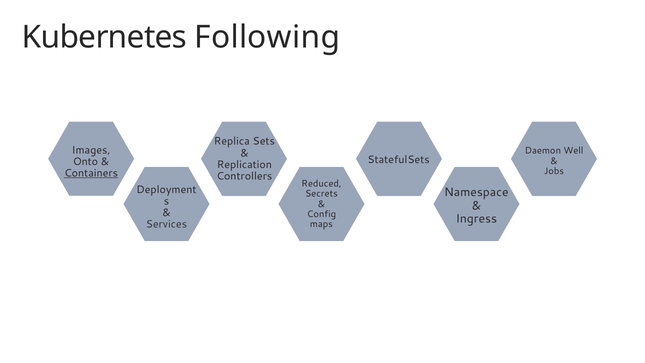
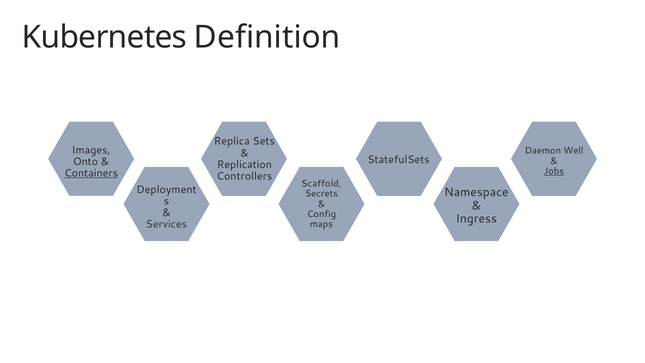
Following: Following -> Definition (267, 37)
Jobs underline: none -> present (554, 171)
Reduced: Reduced -> Scaffold (321, 183)
